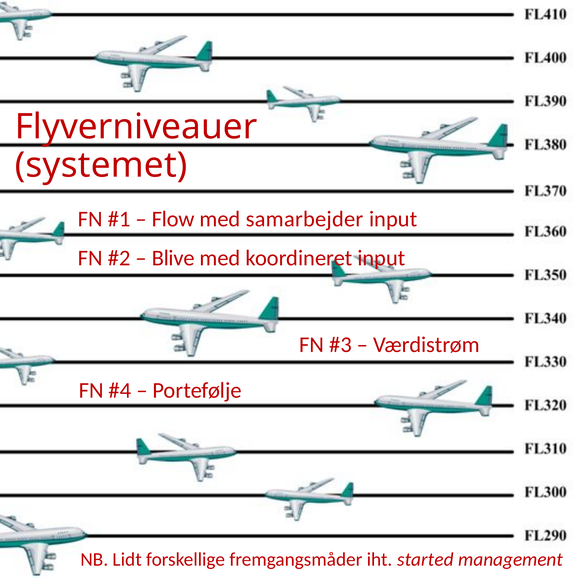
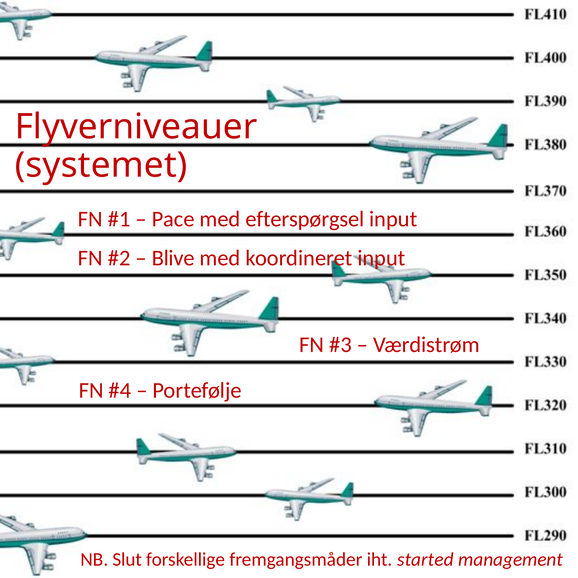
Flow: Flow -> Pace (173, 219)
samarbejder: samarbejder -> efterspørgsel (305, 219)
Lidt: Lidt -> Slut (127, 559)
